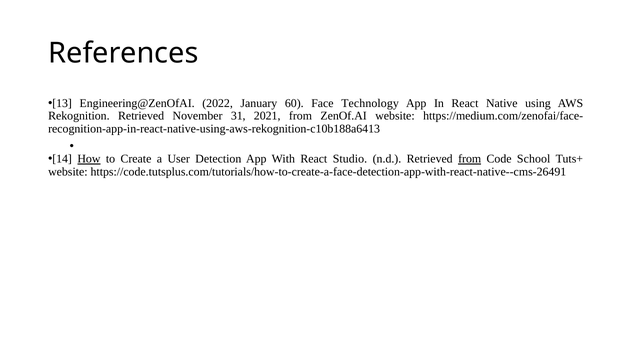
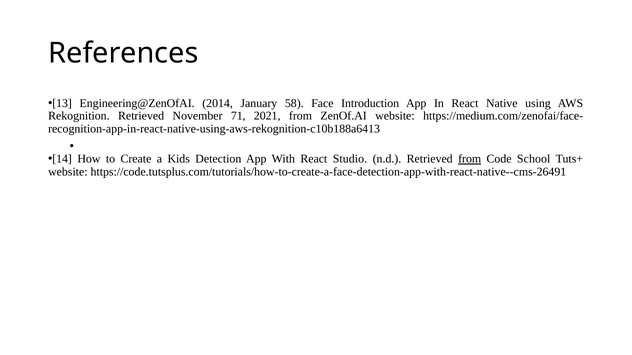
2022: 2022 -> 2014 (218, 103)
60: 60 -> 58 (294, 103)
Technology: Technology -> Introduction (370, 103)
31: 31 -> 71 (238, 116)
How underline: present -> none (89, 159)
User: User -> Kids (179, 159)
